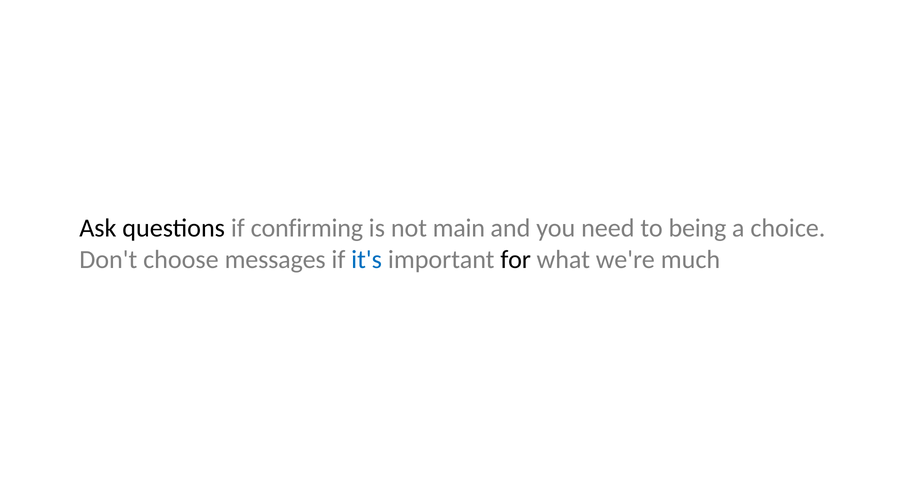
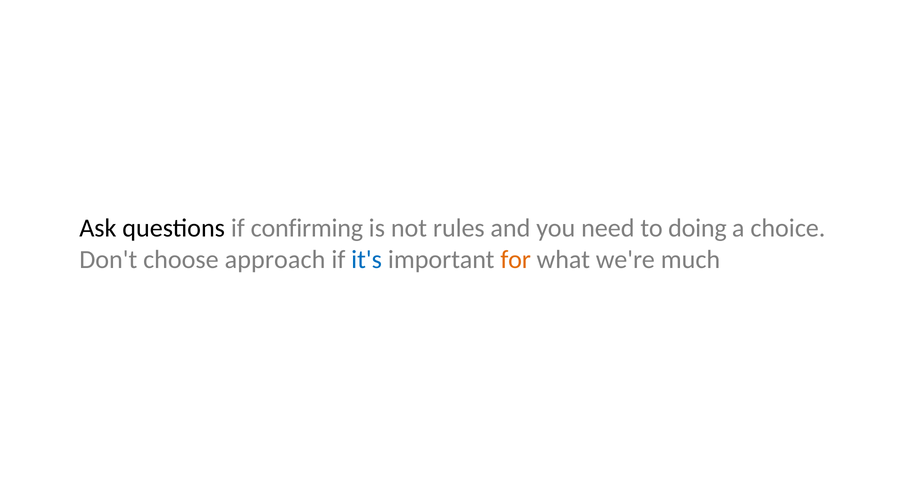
main: main -> rules (459, 229)
being: being -> doing (697, 229)
messages: messages -> approach (275, 260)
for colour: black -> orange (516, 260)
